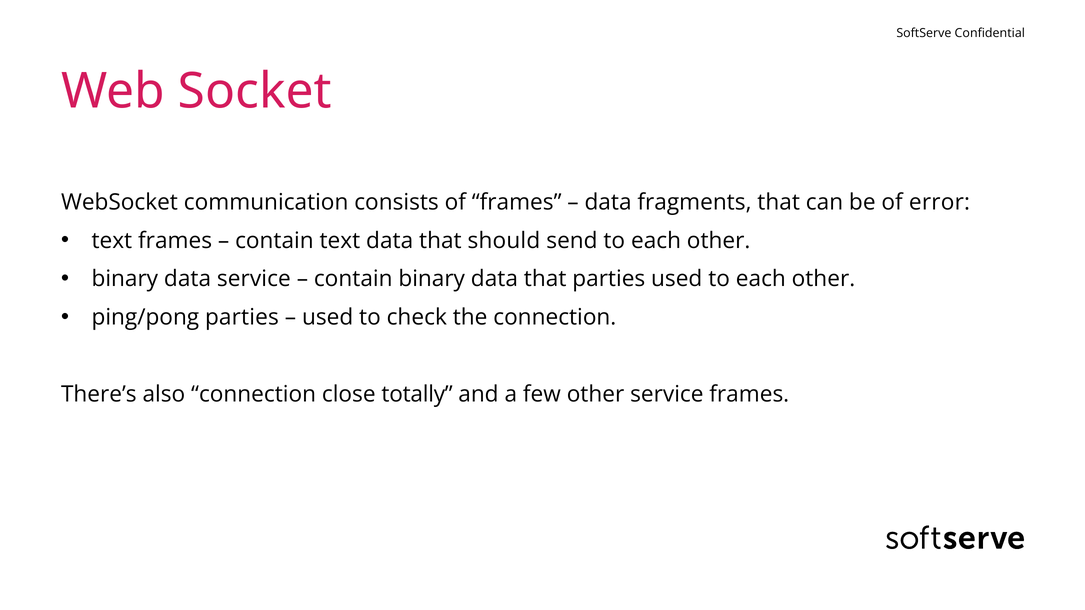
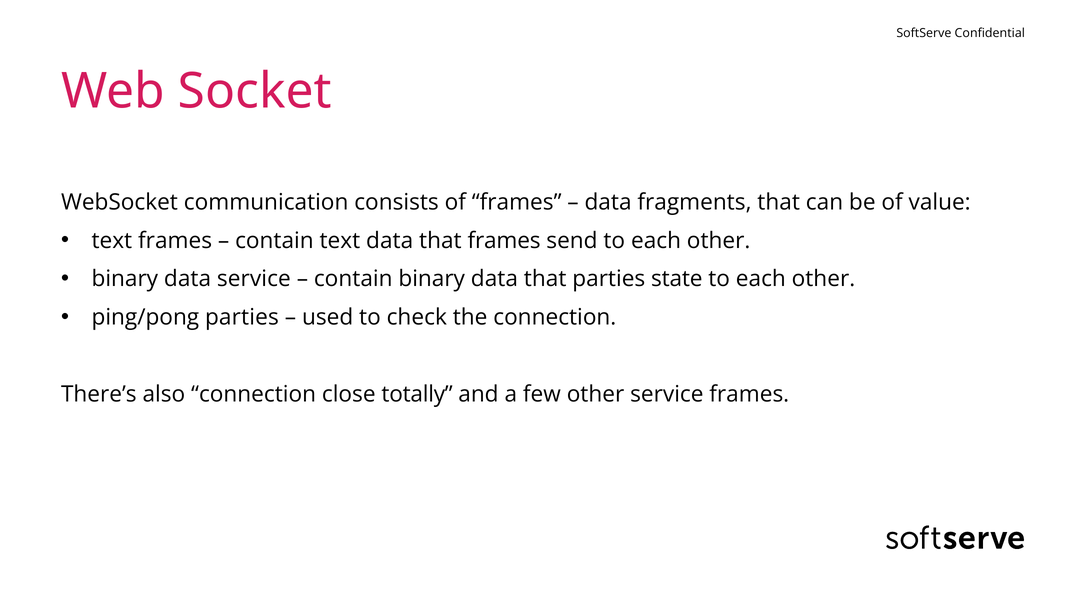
error: error -> value (940, 202)
that should: should -> frames (504, 241)
parties used: used -> state (677, 279)
